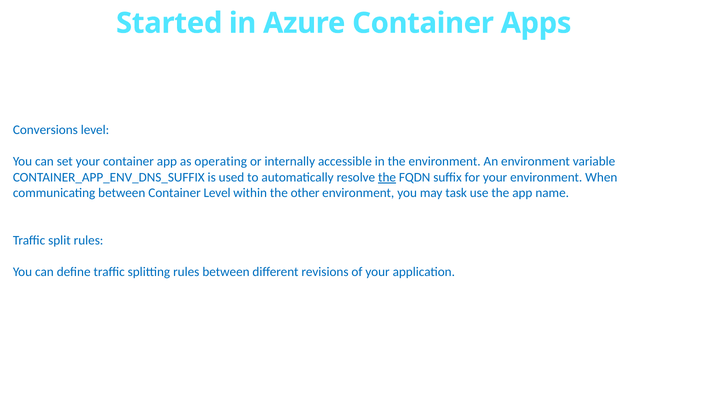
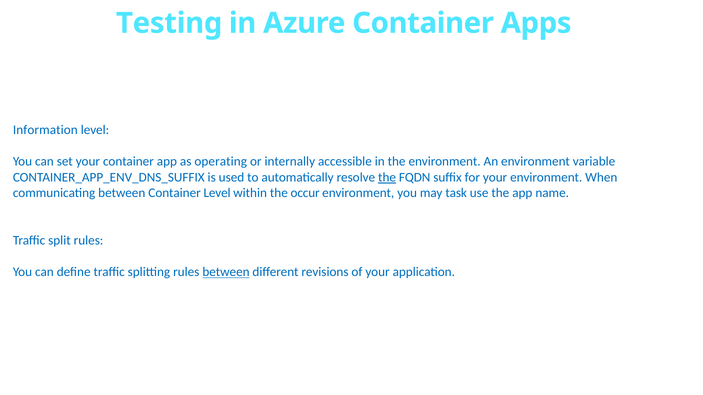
Started: Started -> Testing (169, 23)
Conversions: Conversions -> Information (45, 130)
other: other -> occur (305, 193)
between underline: none -> present (226, 272)
